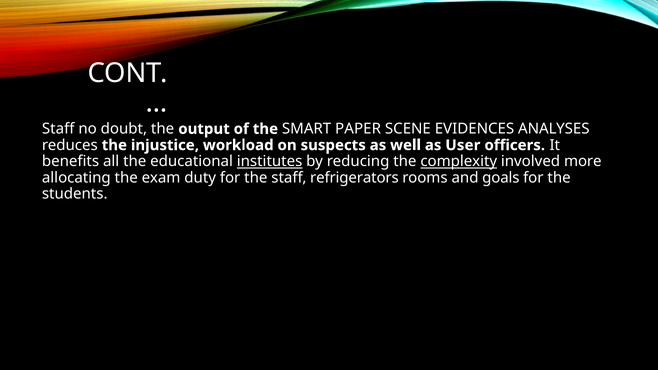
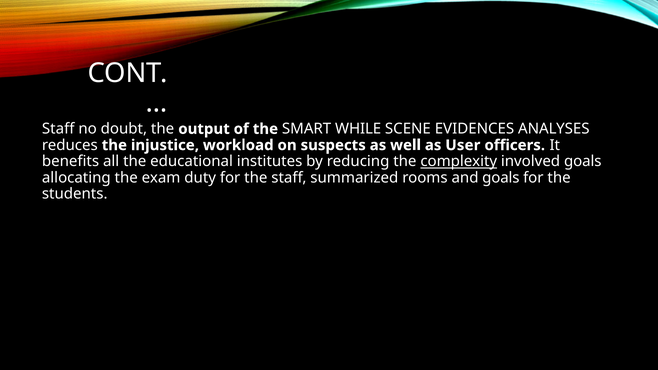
PAPER: PAPER -> WHILE (358, 129)
institutes underline: present -> none (270, 162)
involved more: more -> goals (583, 162)
refrigerators: refrigerators -> summarized (354, 178)
